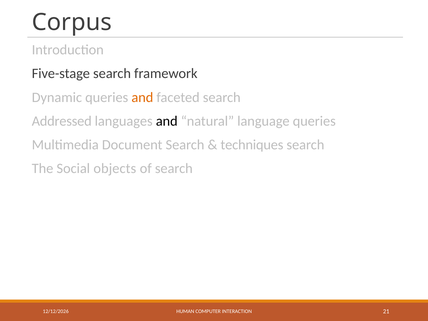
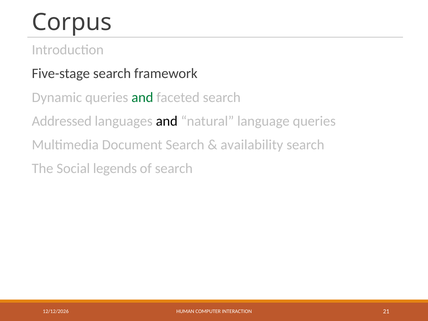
and colour: orange -> green (142, 97)
techniques: techniques -> availability (252, 145)
objects: objects -> legends (115, 169)
